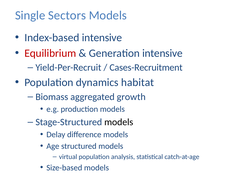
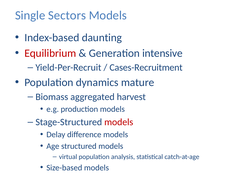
Index-based intensive: intensive -> daunting (102, 38)
habitat: habitat -> mature (138, 83)
growth: growth -> harvest (131, 97)
models colour: black -> red (119, 122)
